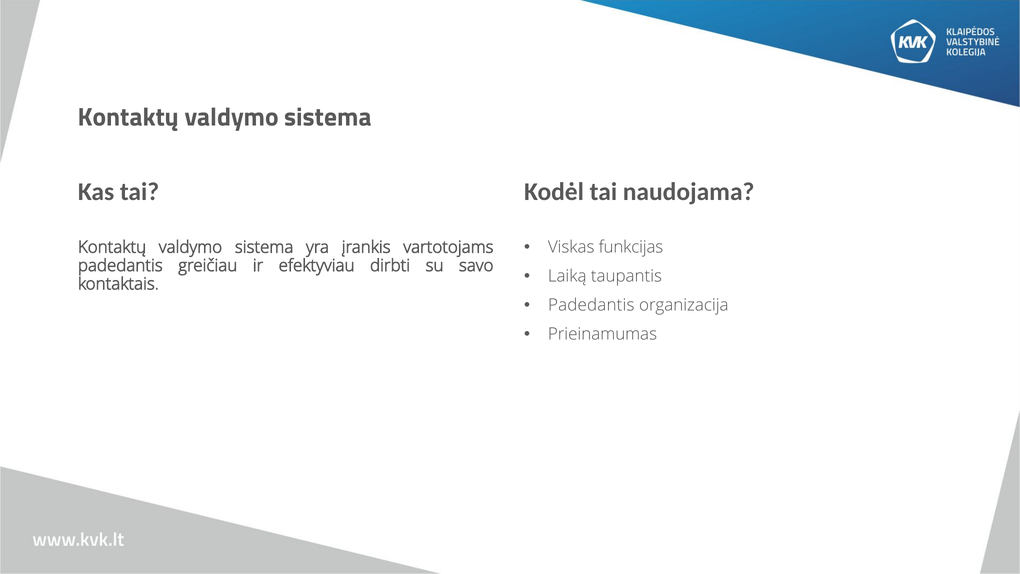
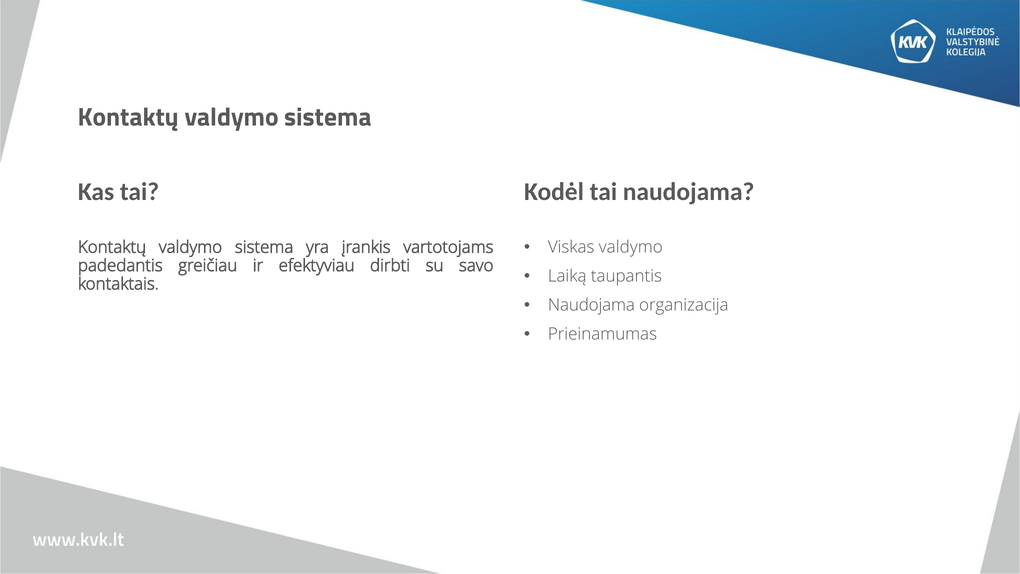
Viskas funkcijas: funkcijas -> valdymo (631, 247)
Padedantis: Padedantis -> Naudojama (591, 305)
